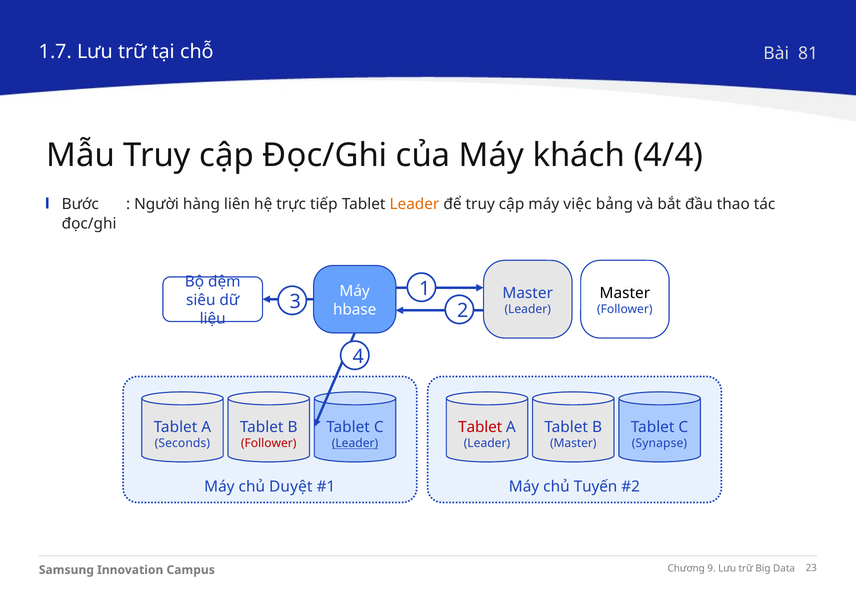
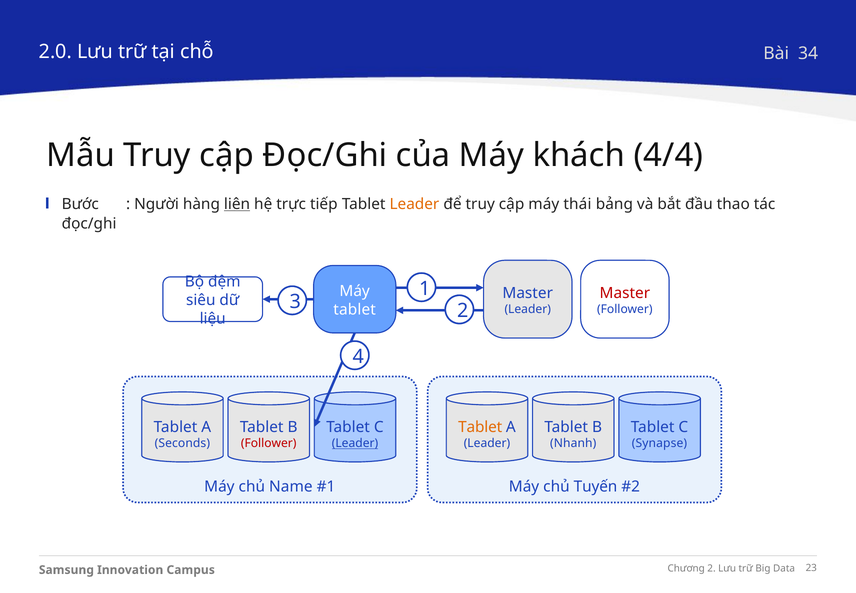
1.7: 1.7 -> 2.0 (55, 52)
81: 81 -> 34 (808, 53)
việc: việc -> thái (577, 204)
liên underline: none -> present (237, 204)
Master colour: black -> red (625, 293)
hbase: hbase -> tablet (355, 309)
Tablet colour: red -> orange (480, 427)
Master: Master -> Nhanh (573, 443)
Duyệt: Duyệt -> Name (291, 486)
9: 9 -> 2 (712, 568)
